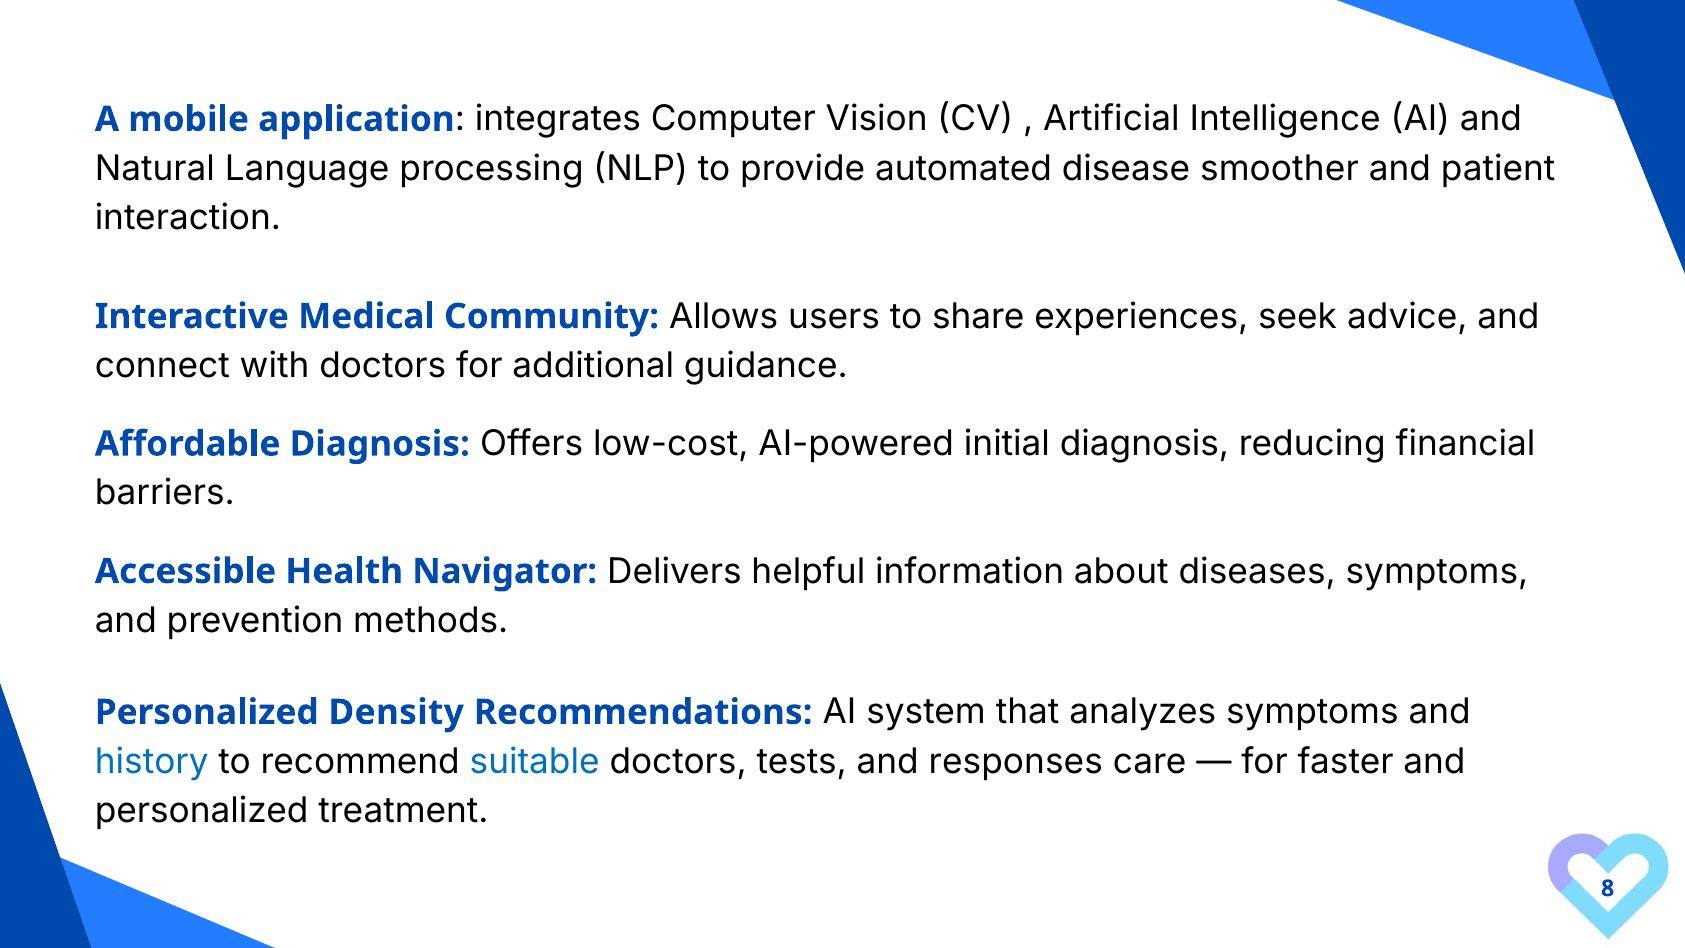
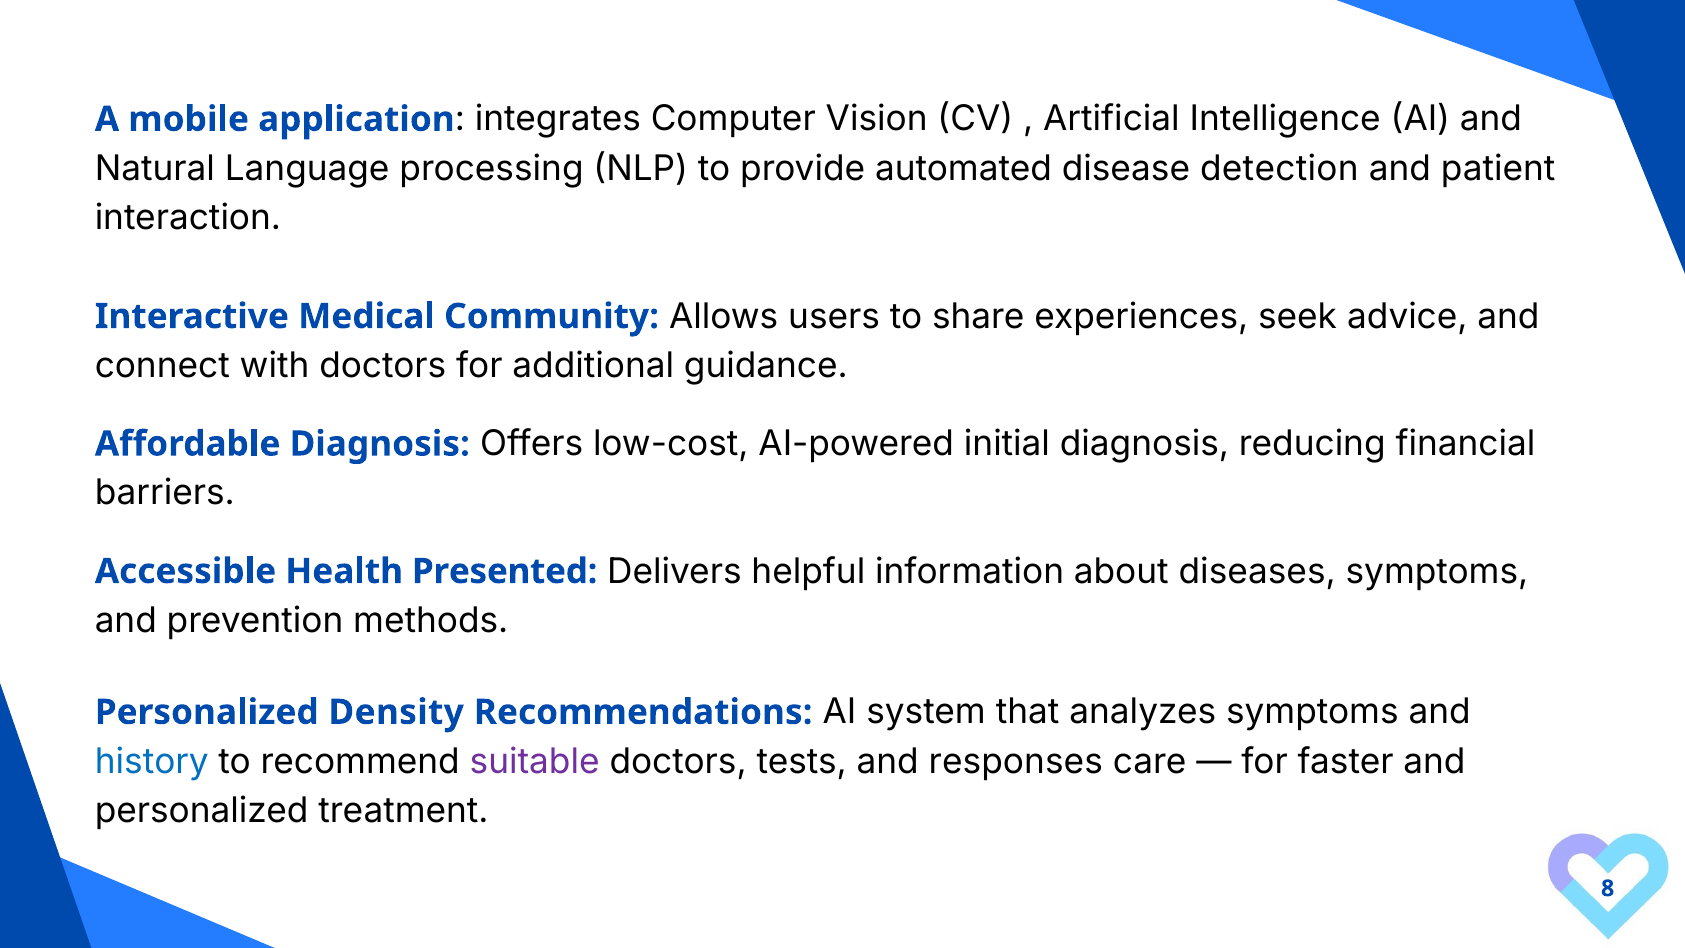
smoother: smoother -> detection (1279, 169)
Navigator: Navigator -> Presented (505, 571)
suitable colour: blue -> purple (535, 761)
